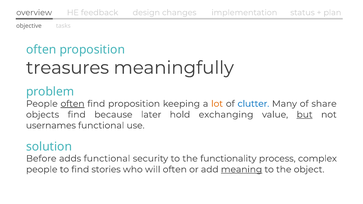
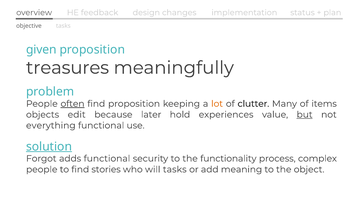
often: often -> given (41, 50)
clutter colour: blue -> black (253, 104)
share: share -> items (324, 104)
objects find: find -> edit (77, 115)
exchanging: exchanging -> experiences (226, 115)
usernames: usernames -> everything (51, 126)
solution underline: none -> present (49, 147)
Before: Before -> Forgot (41, 159)
will often: often -> tasks (175, 170)
meaning underline: present -> none (242, 170)
